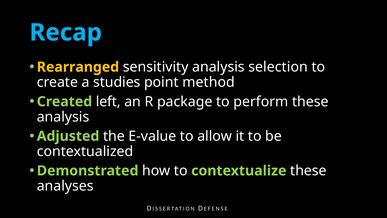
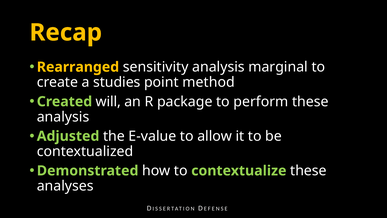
Recap colour: light blue -> yellow (66, 32)
selection: selection -> marginal (278, 67)
left: left -> will (108, 101)
